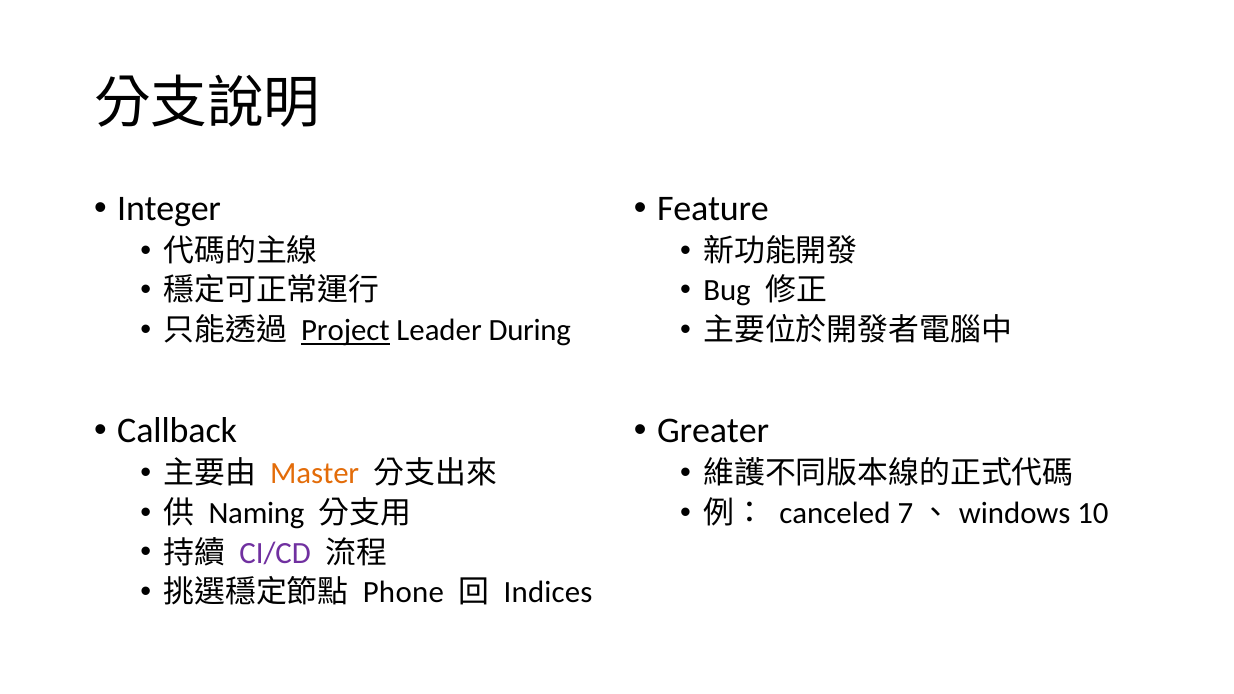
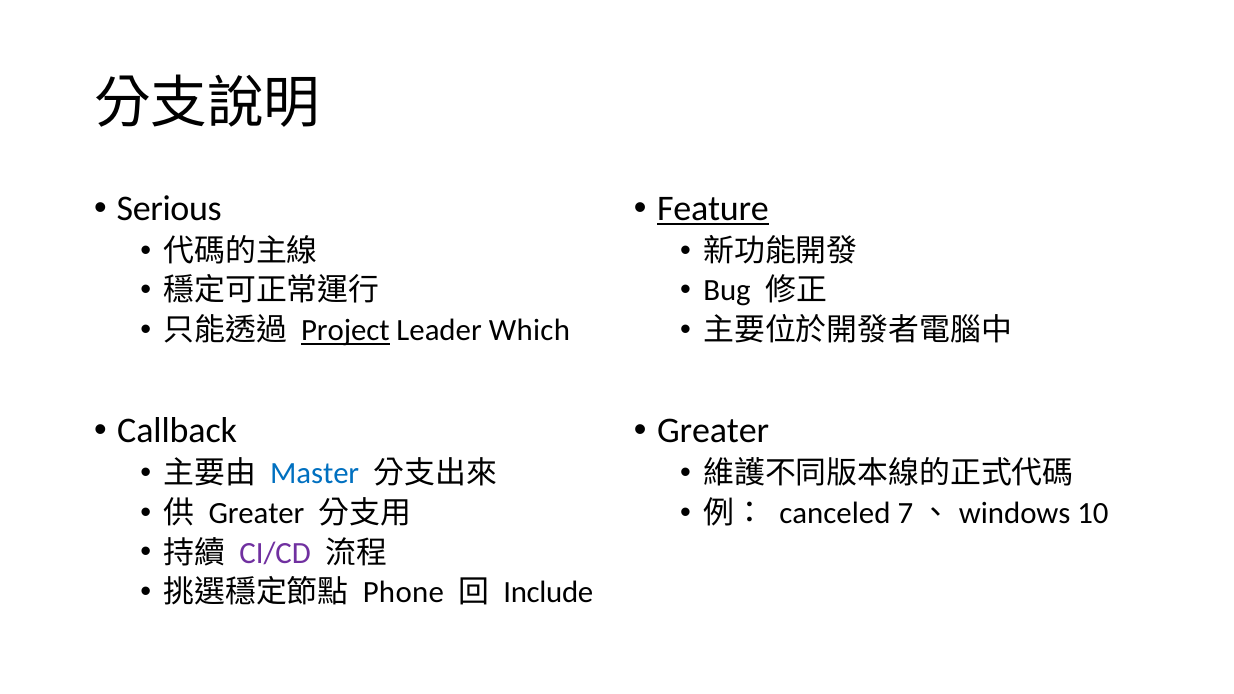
Integer: Integer -> Serious (169, 209)
Feature underline: none -> present (713, 209)
During: During -> Which (529, 331)
Master colour: orange -> blue (315, 474)
Naming: Naming -> Greater (256, 513)
Indices: Indices -> Include (548, 593)
